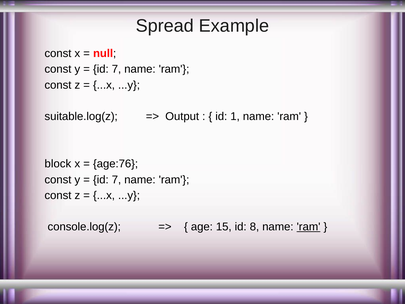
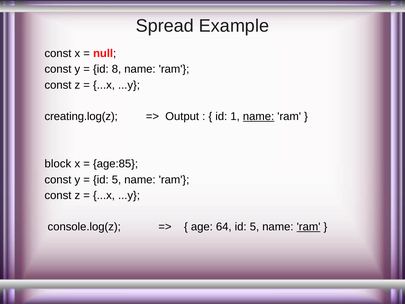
7: 7 -> 8 (116, 69)
suitable.log(z: suitable.log(z -> creating.log(z (81, 116)
name underline: none -> present (259, 116)
age:76: age:76 -> age:85 (116, 164)
7: 7 -> 5 (116, 179)
15: 15 -> 64 (224, 227)
8: 8 -> 5 (254, 227)
